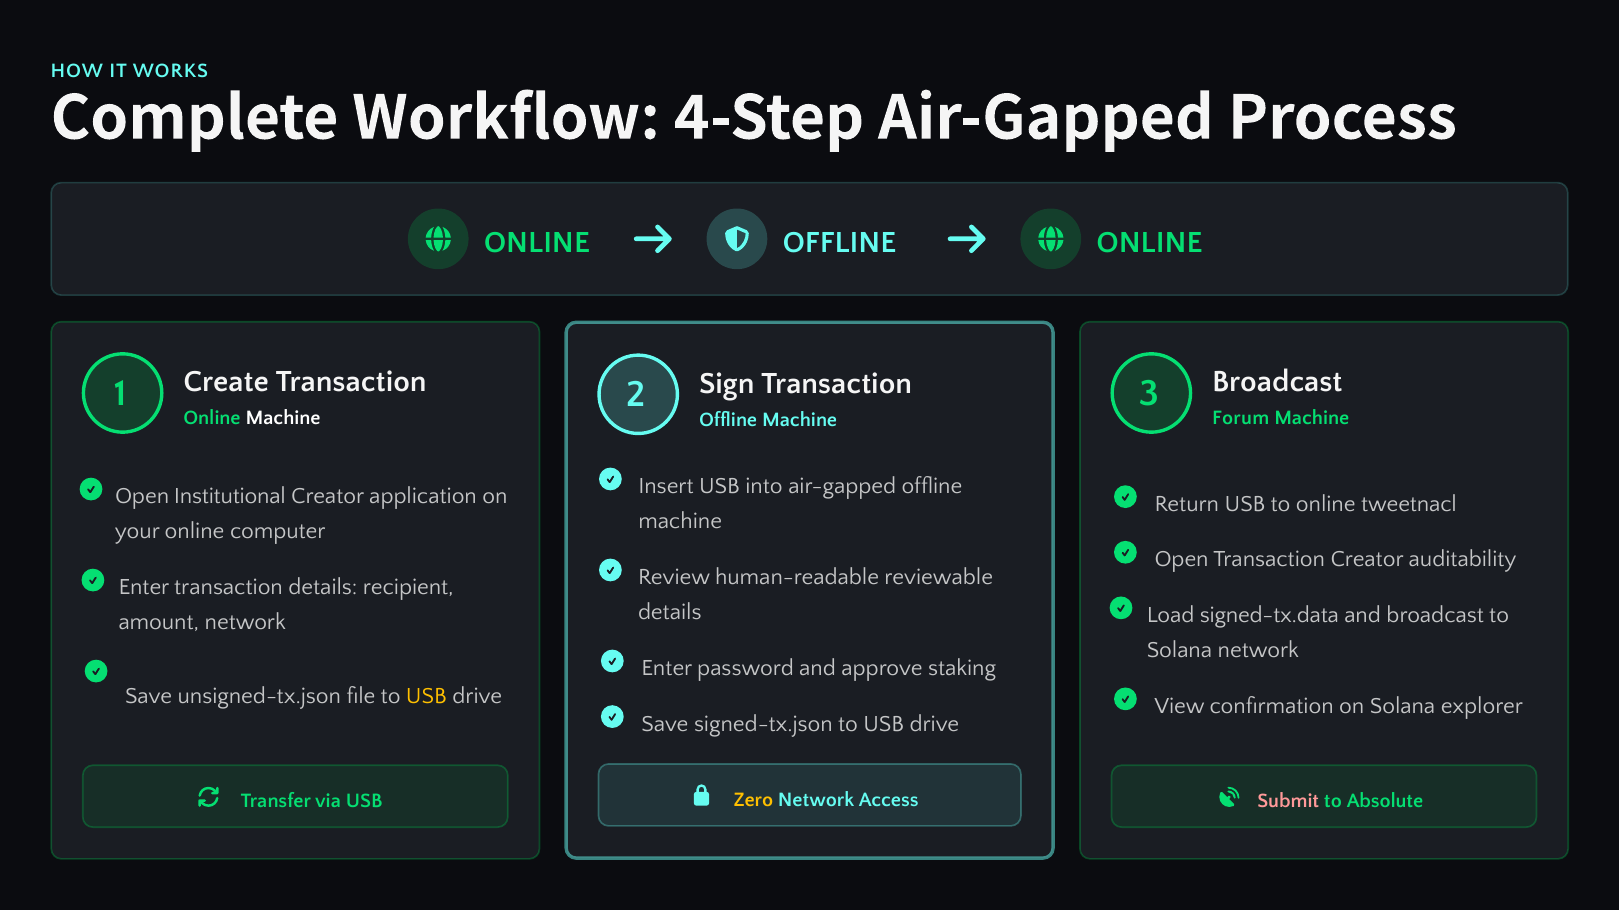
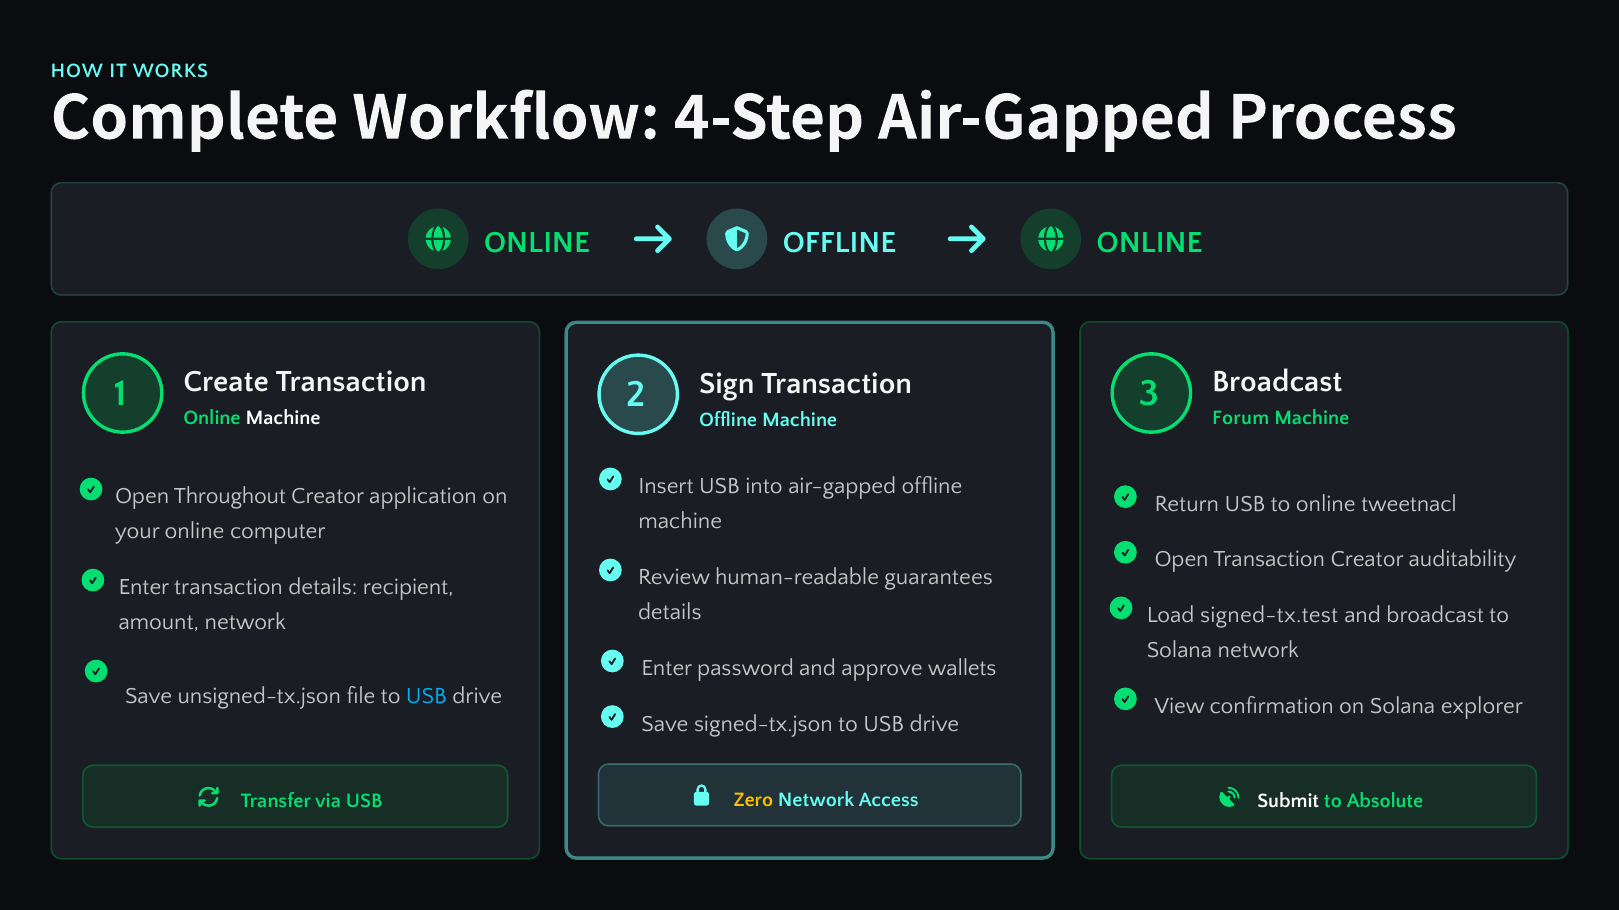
Institutional: Institutional -> Throughout (230, 496)
reviewable: reviewable -> guarantees (939, 577)
signed-tx.data: signed-tx.data -> signed-tx.test (1269, 615)
staking: staking -> wallets (962, 668)
USB colour: yellow -> light blue (426, 696)
Submit colour: pink -> white (1288, 802)
